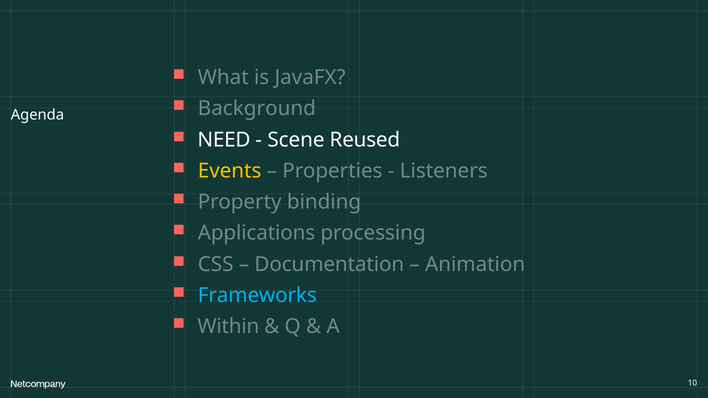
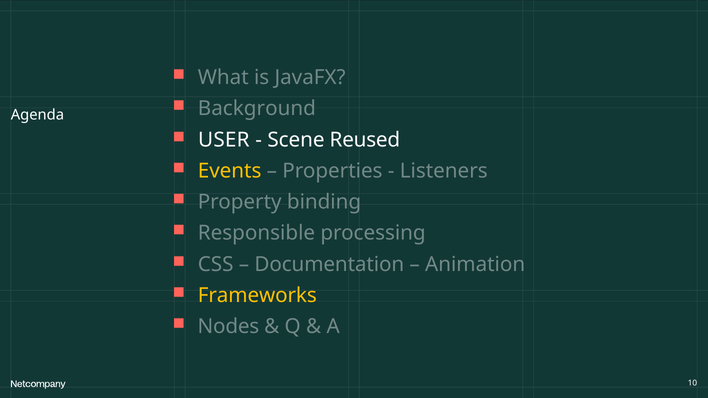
NEED: NEED -> USER (224, 140)
Applications: Applications -> Responsible (256, 233)
Frameworks colour: light blue -> yellow (257, 296)
Within: Within -> Nodes (228, 327)
